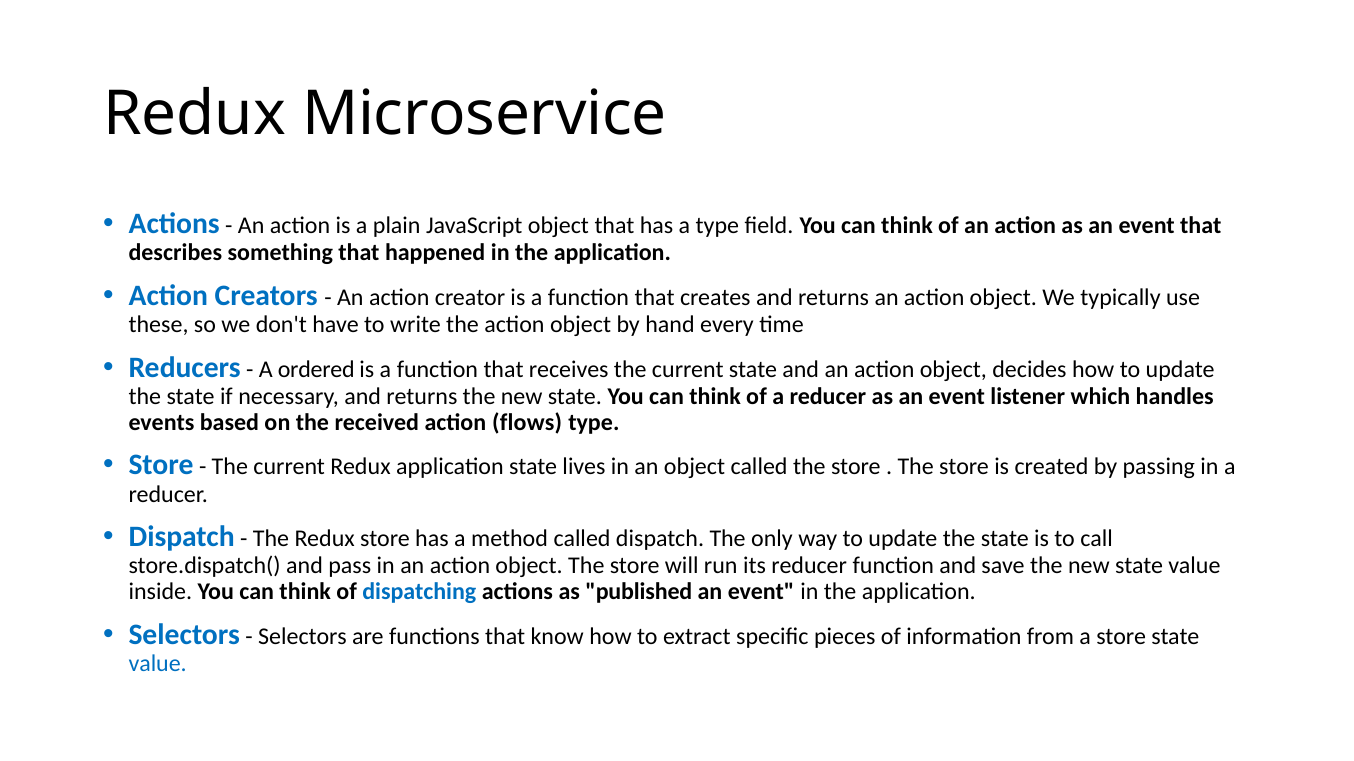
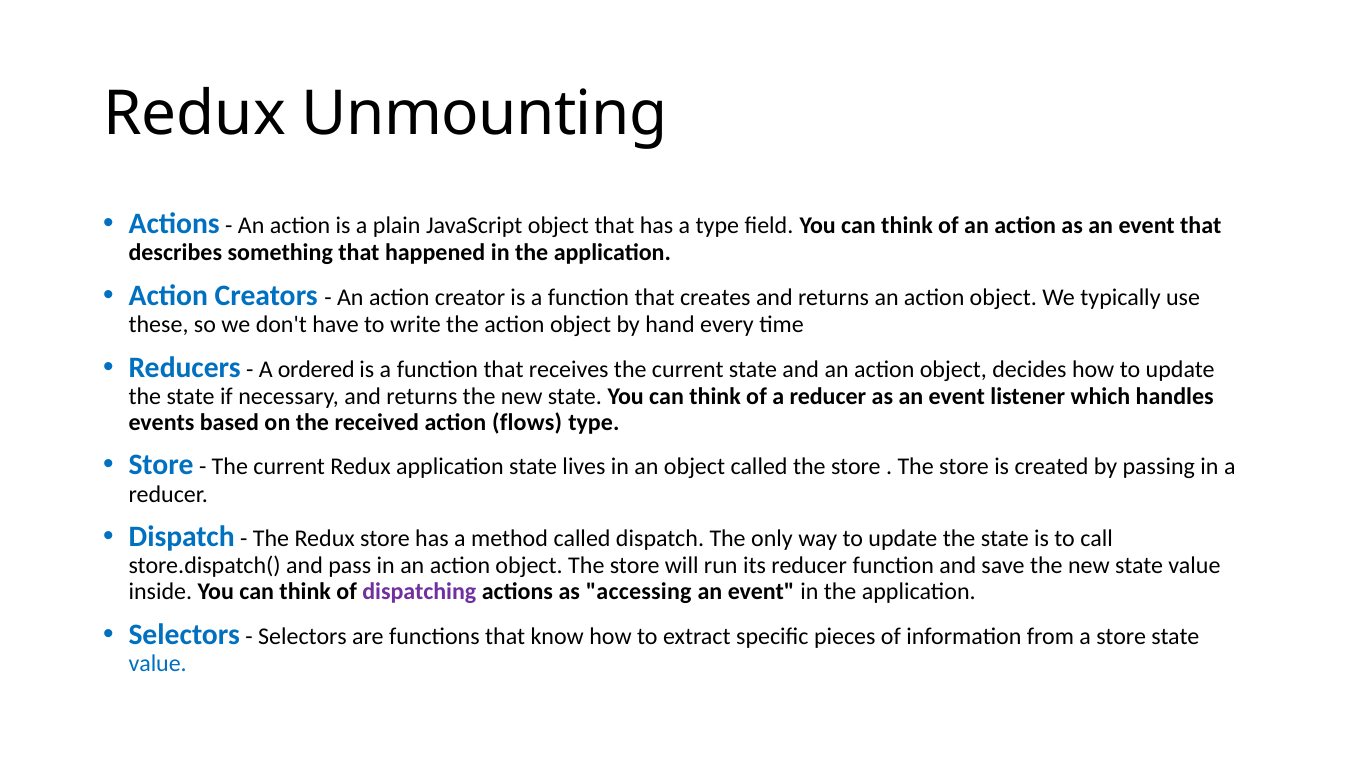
Microservice: Microservice -> Unmounting (485, 114)
dispatching colour: blue -> purple (419, 592)
published: published -> accessing (639, 592)
